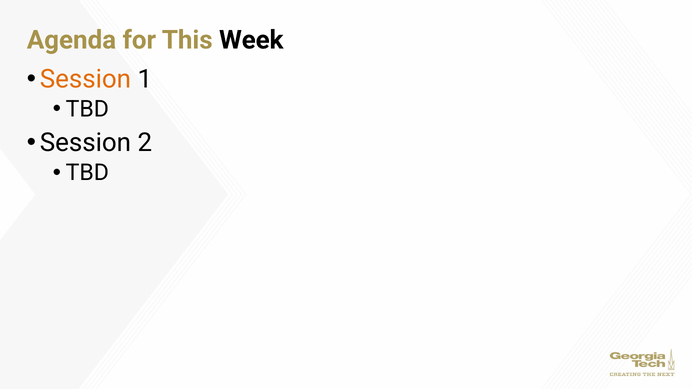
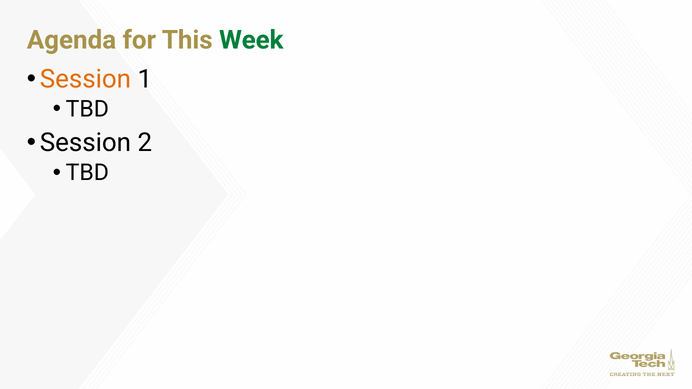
Week colour: black -> green (251, 40)
